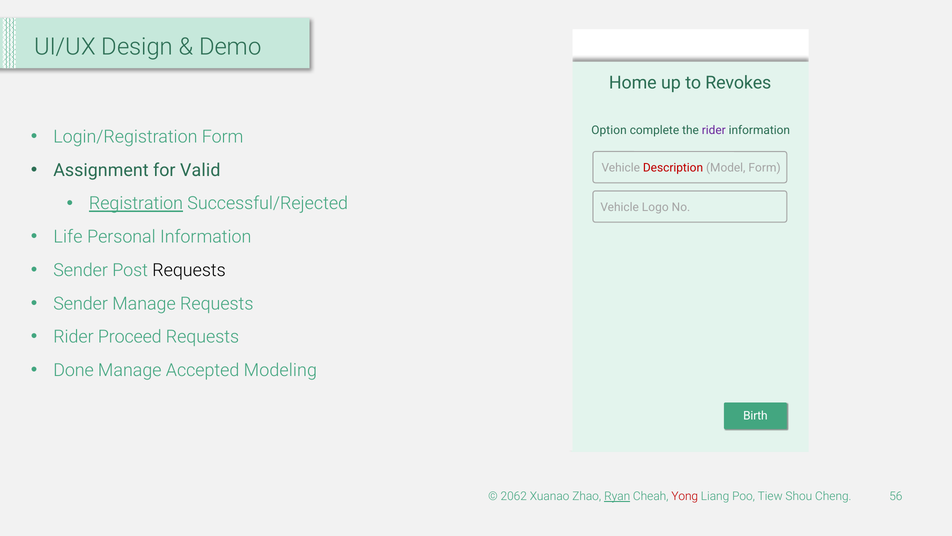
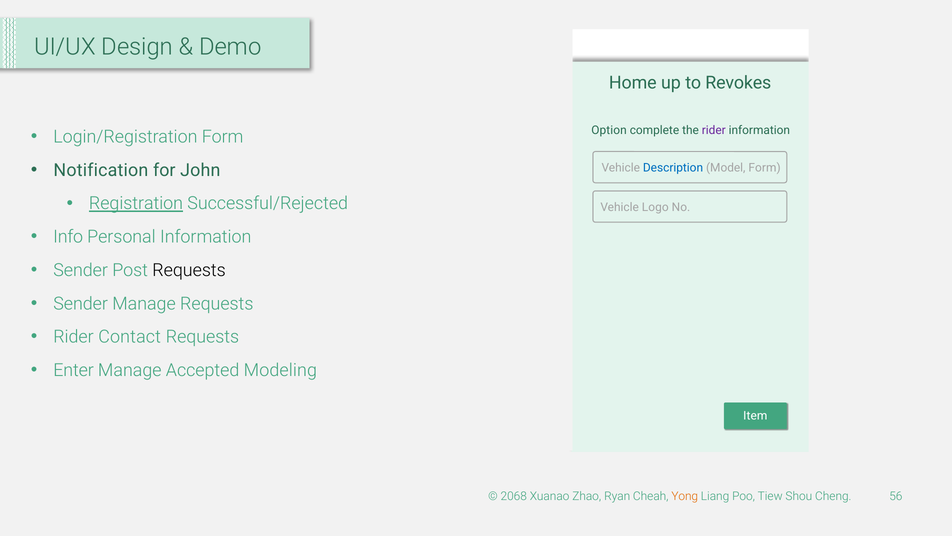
Assignment: Assignment -> Notification (101, 170)
for Valid: Valid -> John (200, 170)
Description colour: red -> blue (673, 168)
Life: Life -> Info (68, 237)
Proceed: Proceed -> Contact (130, 337)
Done: Done -> Enter (74, 370)
Birth: Birth -> Item (755, 416)
2062: 2062 -> 2068 (514, 496)
Ryan underline: present -> none (617, 496)
Yong colour: red -> orange (685, 496)
